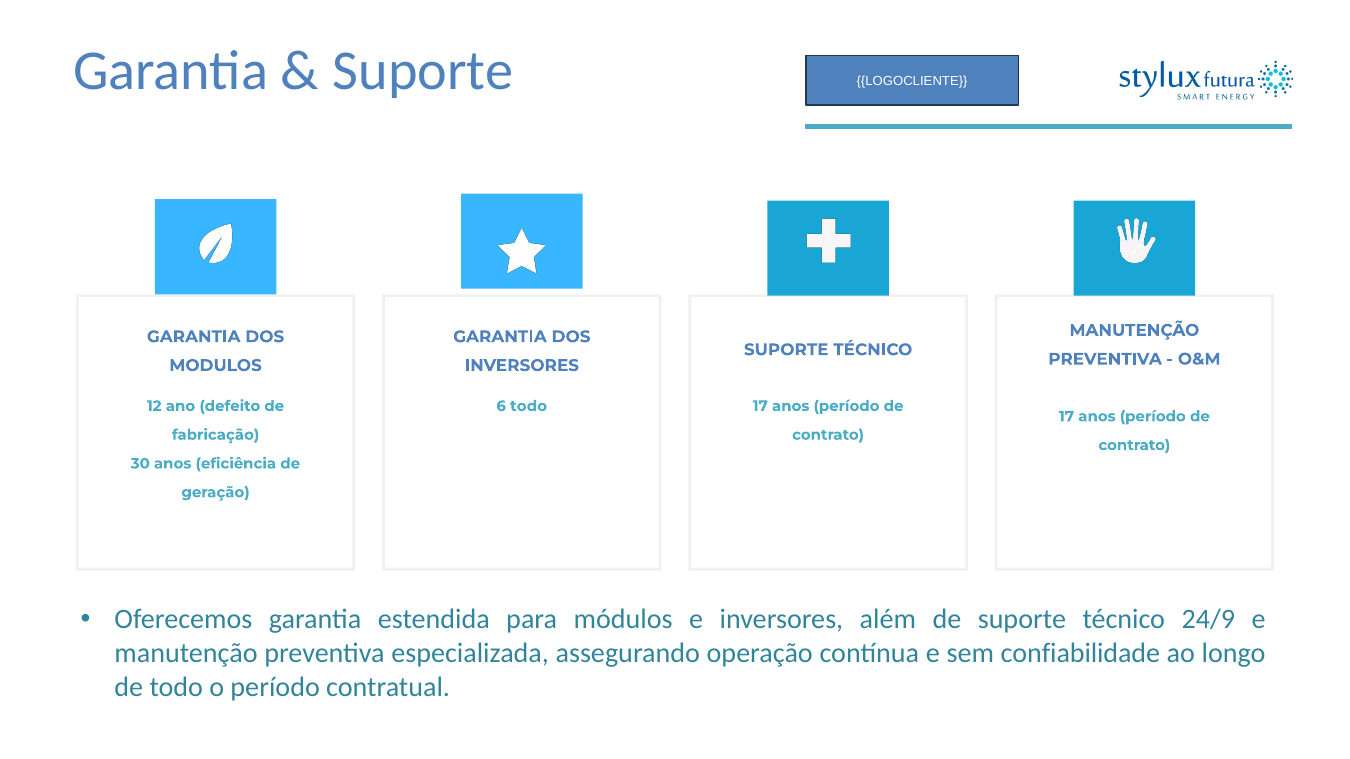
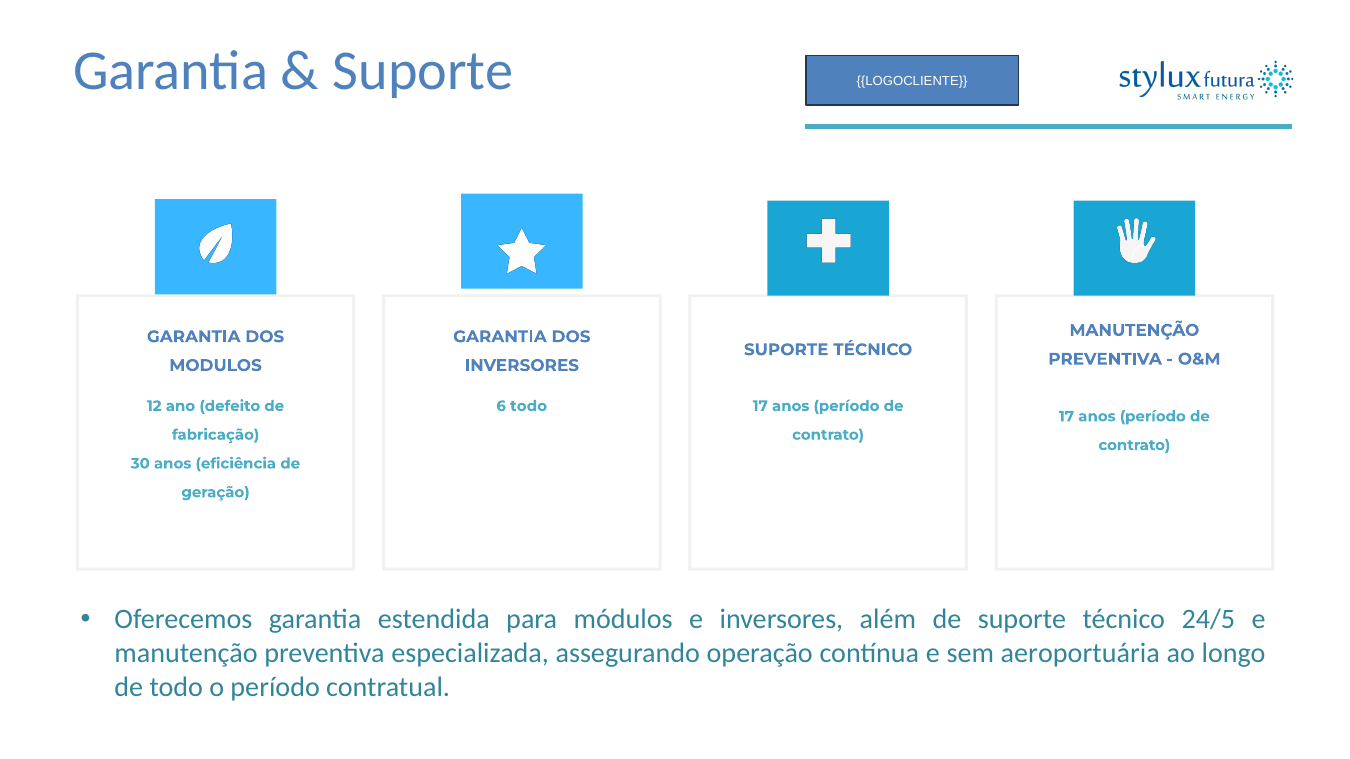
24/9: 24/9 -> 24/5 (1208, 620)
confiabilidade: confiabilidade -> aeroportuária (1080, 654)
